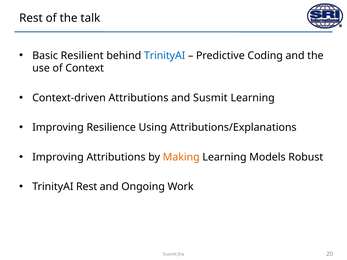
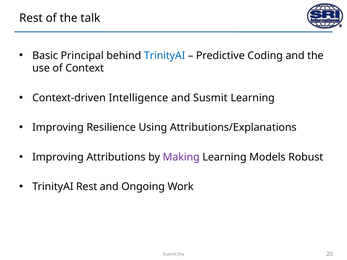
Resilient: Resilient -> Principal (82, 56)
Context-driven Attributions: Attributions -> Intelligence (138, 98)
Making colour: orange -> purple (181, 157)
